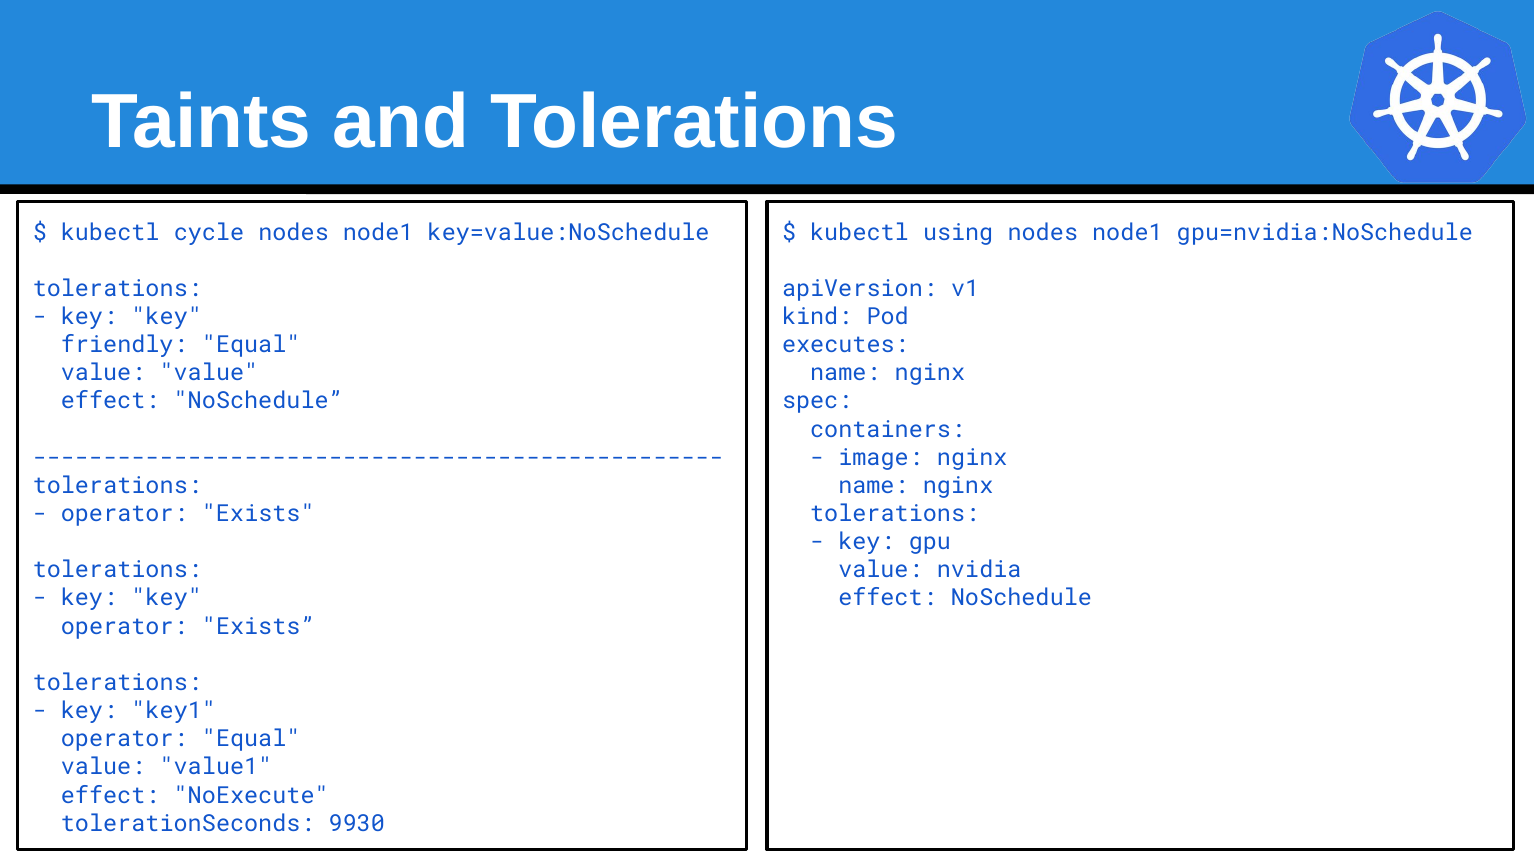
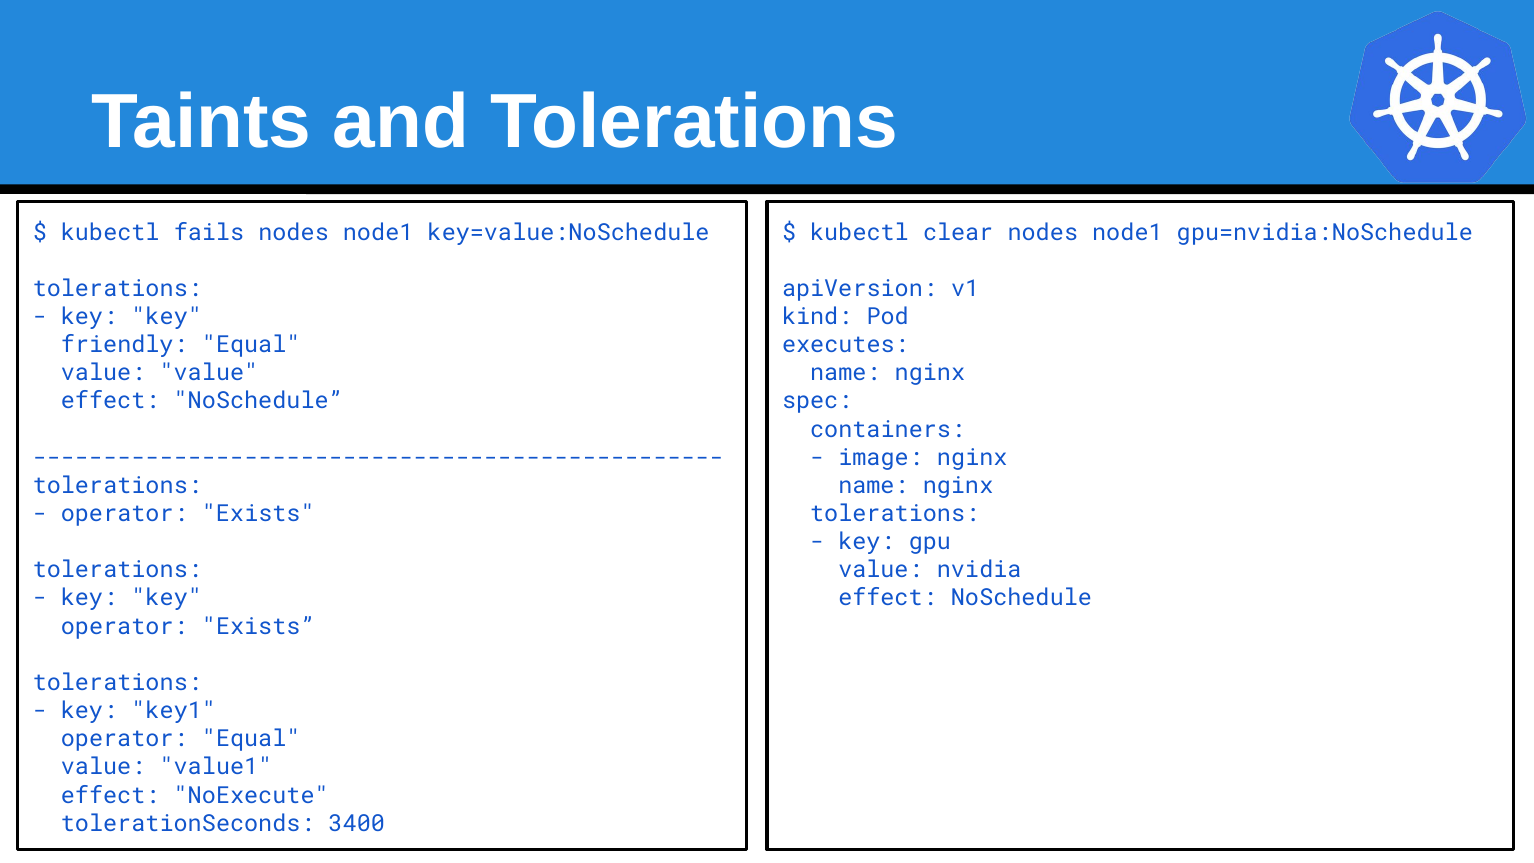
cycle: cycle -> fails (209, 232)
using: using -> clear (958, 232)
9930: 9930 -> 3400 (357, 823)
